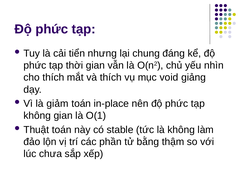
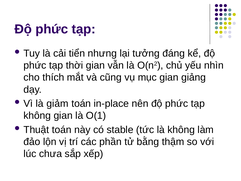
chung: chung -> tưởng (146, 53)
và thích: thích -> cũng (111, 77)
mục void: void -> gian (169, 77)
